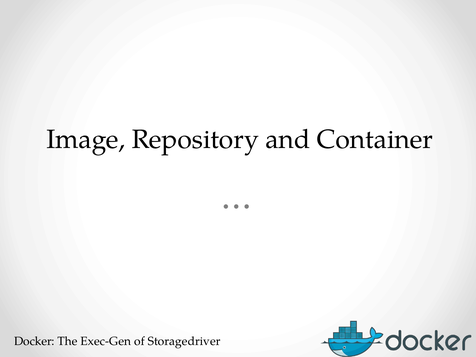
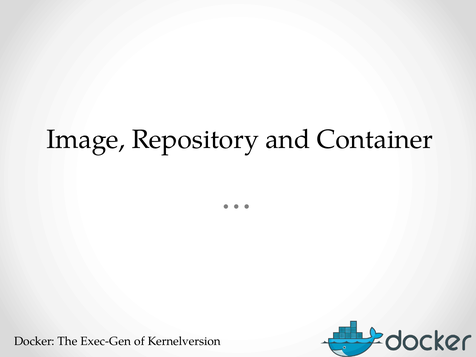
Storagedriver: Storagedriver -> Kernelversion (184, 341)
